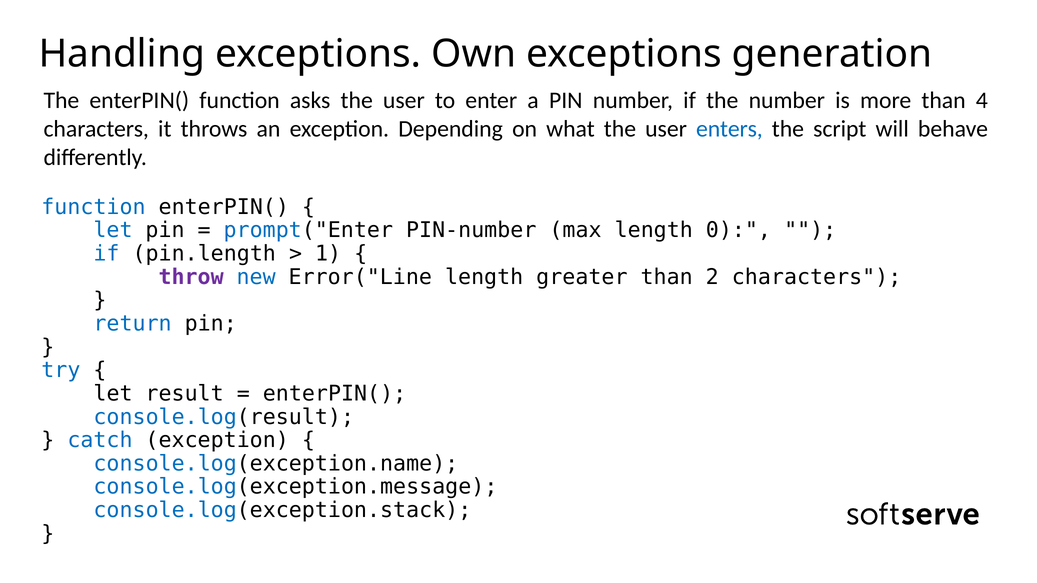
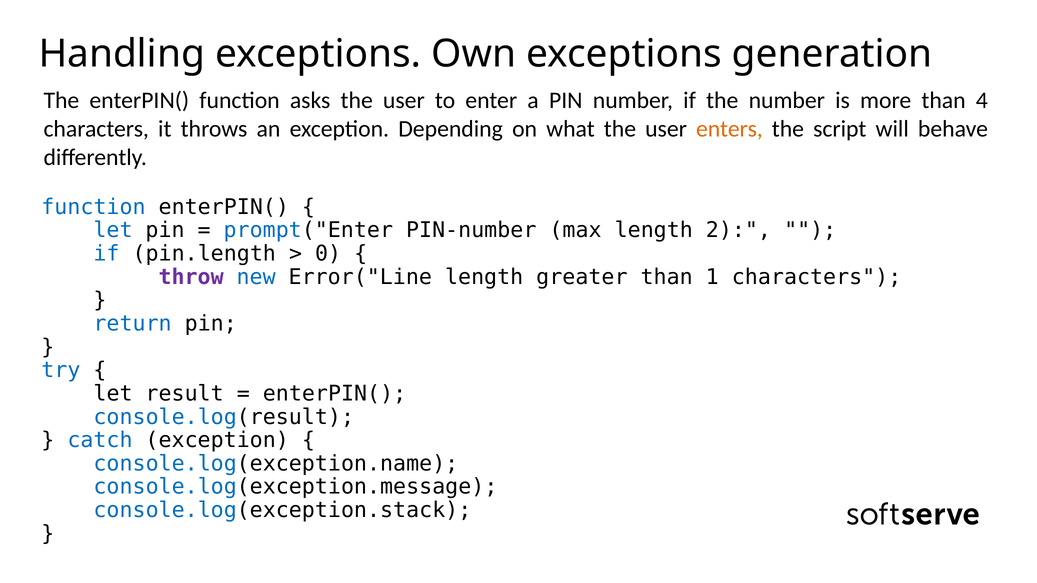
enters colour: blue -> orange (729, 129)
0: 0 -> 2 (738, 230)
1: 1 -> 0 (328, 254)
2: 2 -> 1 (712, 277)
